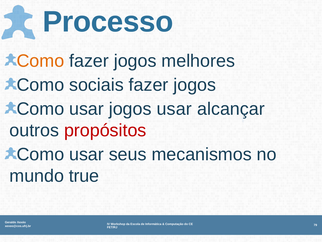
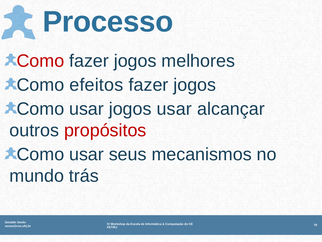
Como colour: orange -> red (40, 61)
sociais: sociais -> efeitos (96, 85)
true: true -> trás (84, 176)
